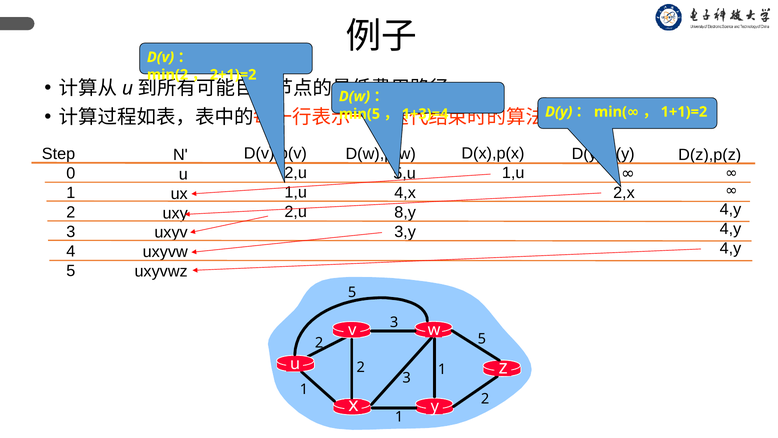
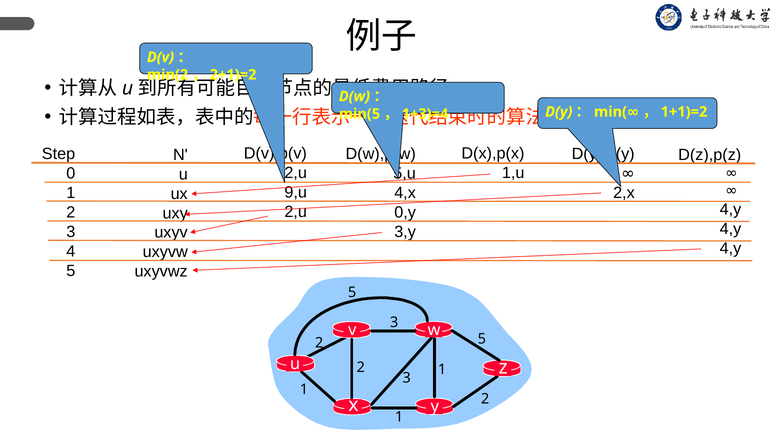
1,u: 1,u -> 9,u (296, 192)
8,y: 8,y -> 0,y (405, 212)
